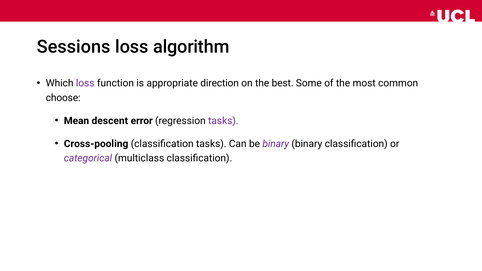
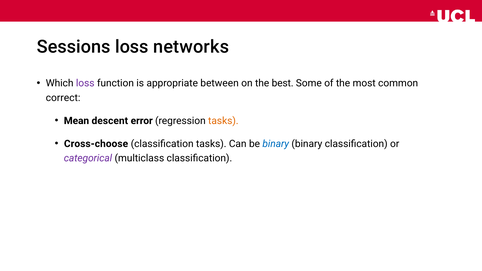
algorithm: algorithm -> networks (191, 47)
direction: direction -> between (220, 83)
choose: choose -> correct (63, 98)
tasks colour: purple -> orange (223, 121)
Cross-pooling: Cross-pooling -> Cross-choose (96, 144)
binary colour: purple -> blue (276, 144)
